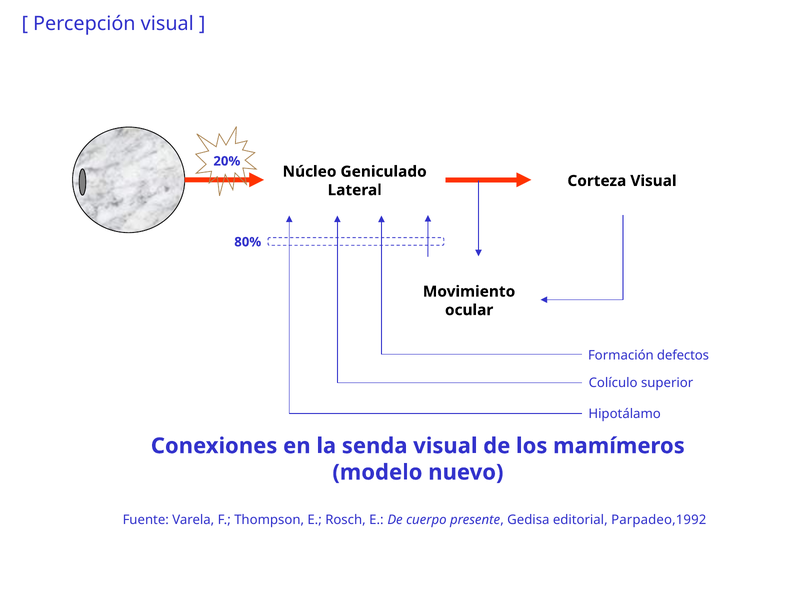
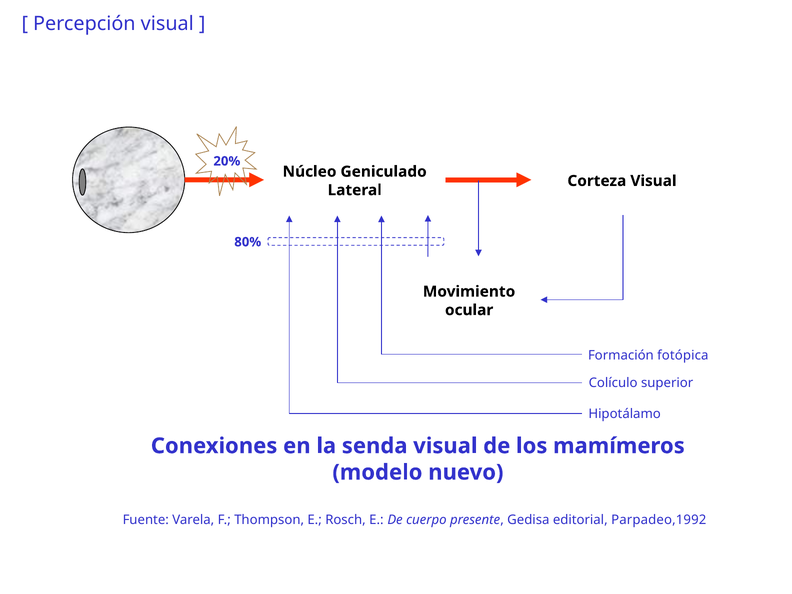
defectos: defectos -> fotópica (683, 356)
